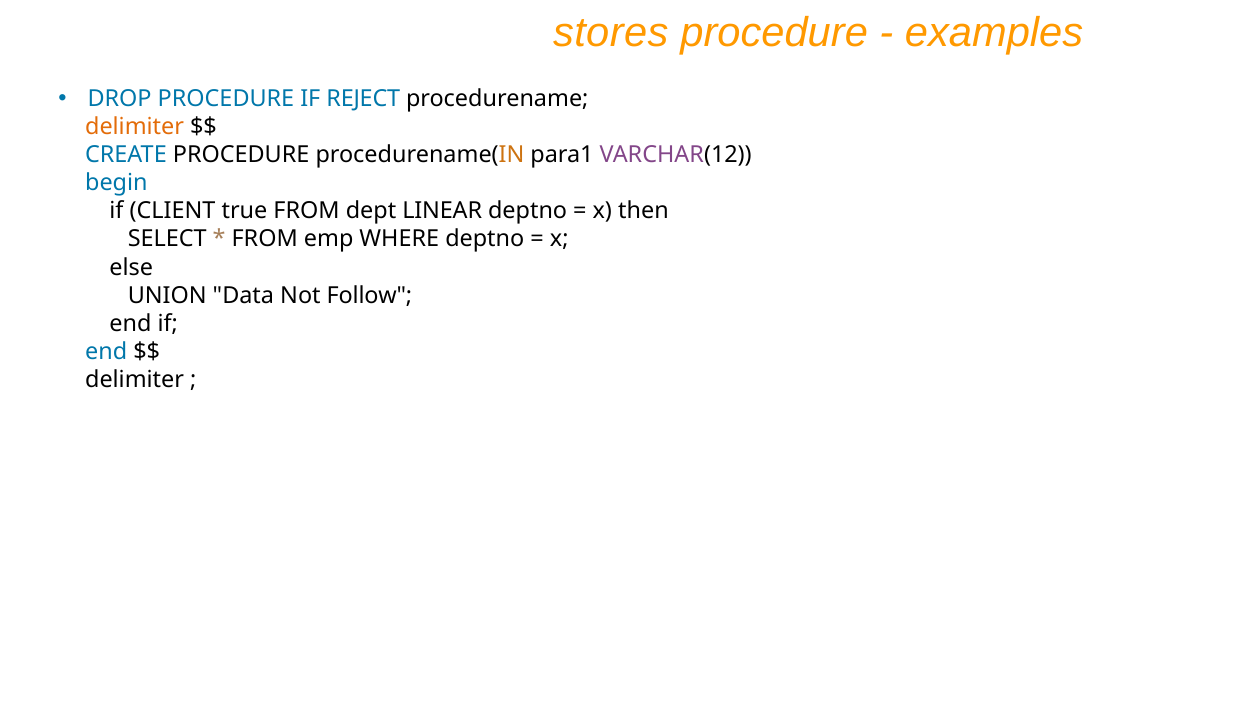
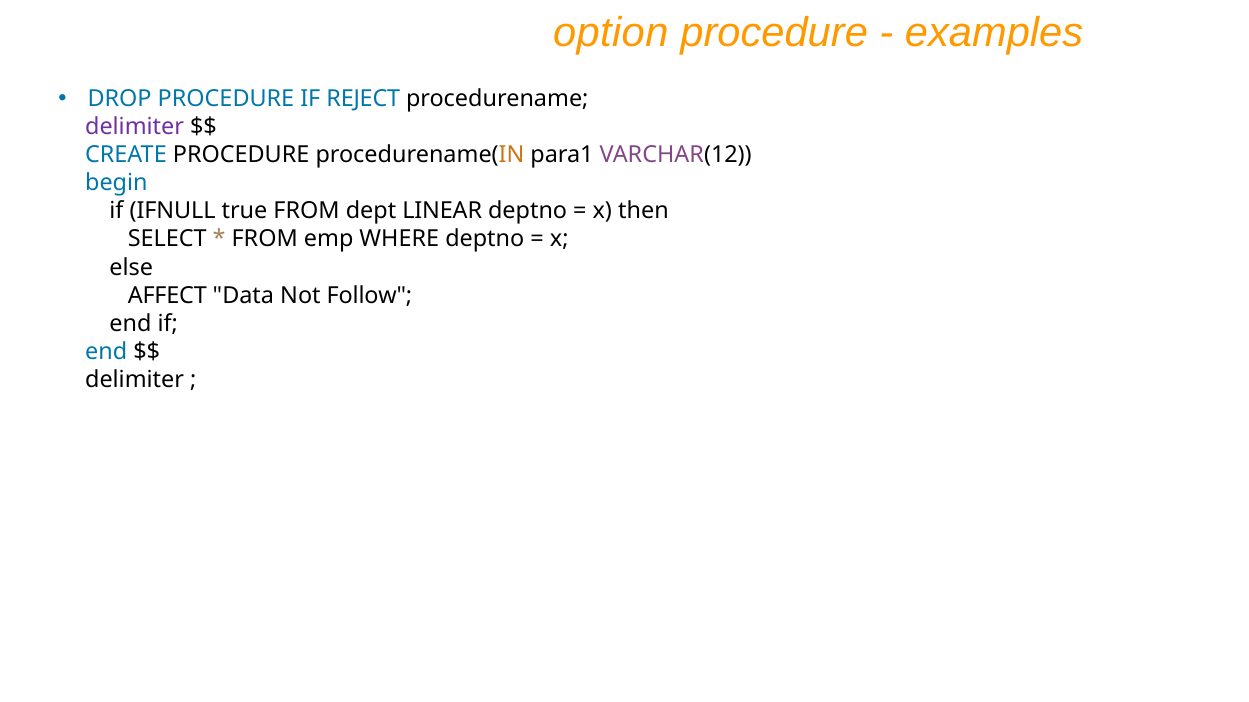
stores: stores -> option (611, 33)
delimiter colour: orange -> purple (135, 127)
CLIENT: CLIENT -> IFNULL (173, 211)
UNION: UNION -> AFFECT (167, 296)
